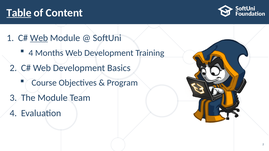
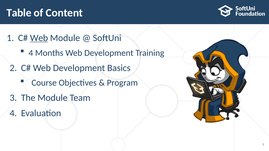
Table underline: present -> none (19, 13)
